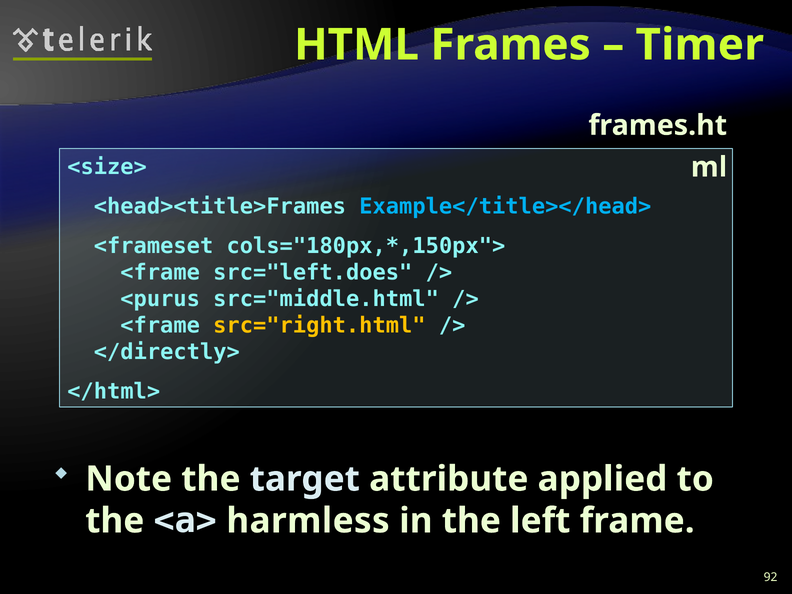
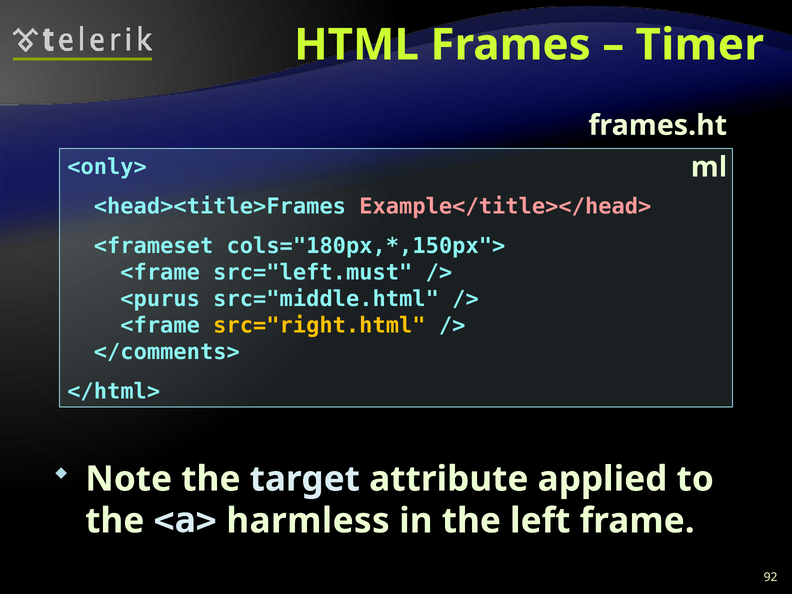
<size>: <size> -> <only> (107, 167)
Example</title></head> colour: light blue -> pink (505, 207)
src="left.does: src="left.does -> src="left.must (313, 273)
</directly>: </directly> -> </comments> (167, 352)
